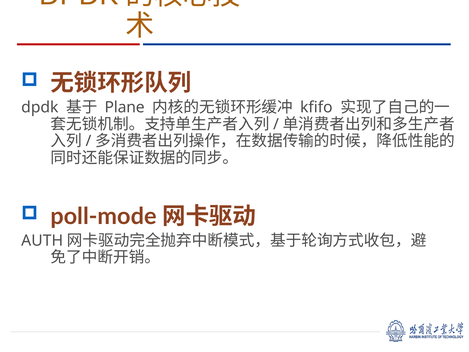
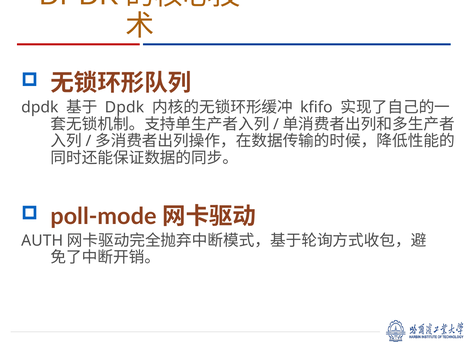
Plane: Plane -> Dpdk (124, 107)
